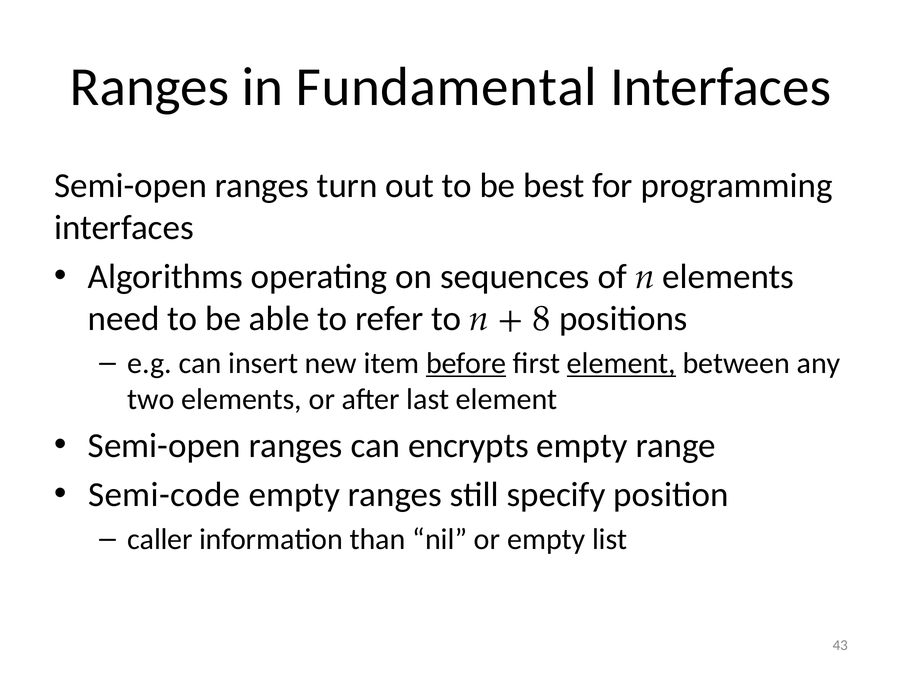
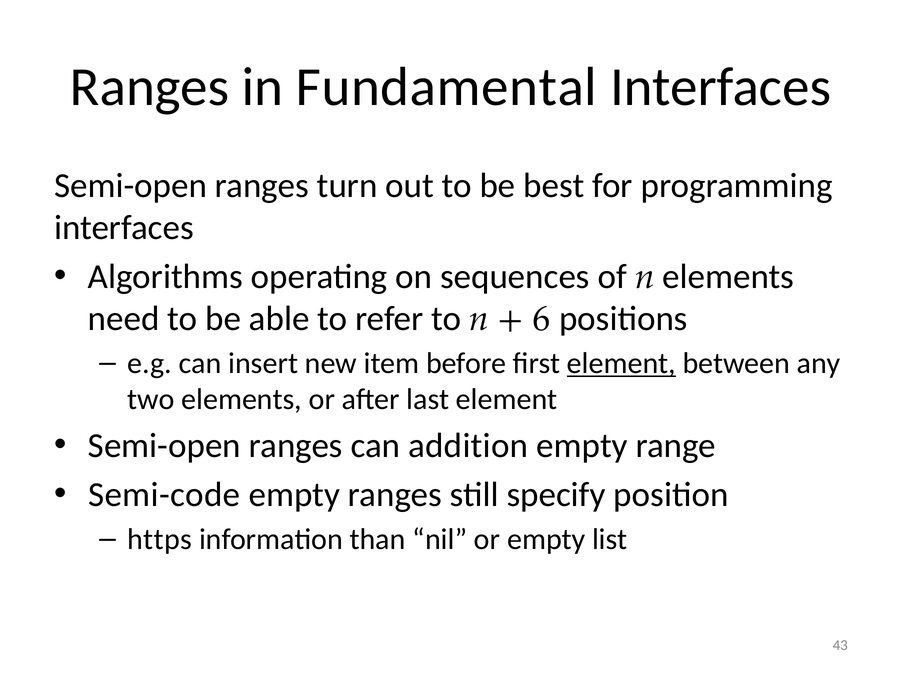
8: 8 -> 6 (542, 319)
before underline: present -> none (466, 364)
encrypts: encrypts -> addition (468, 446)
caller: caller -> https (160, 540)
